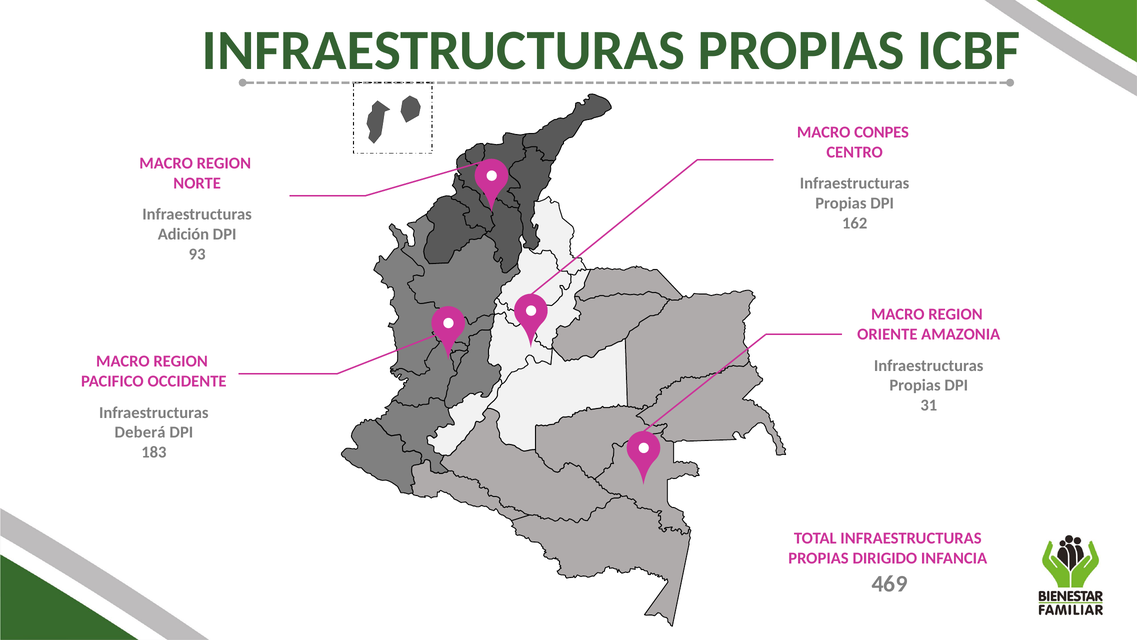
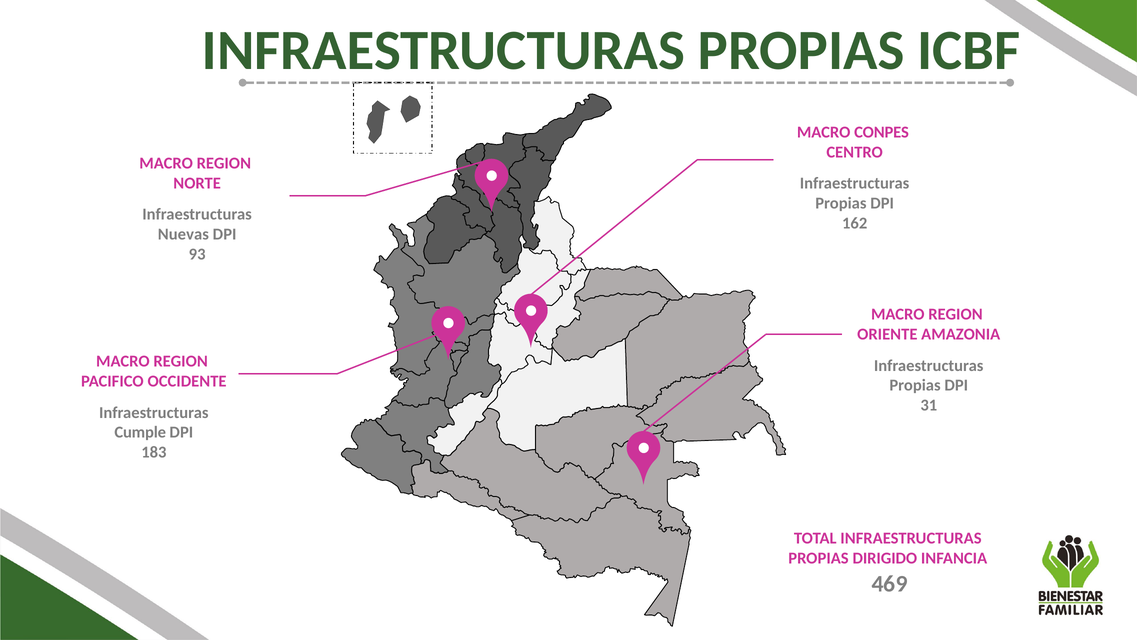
Adición: Adición -> Nuevas (183, 234)
Deberá: Deberá -> Cumple (140, 432)
